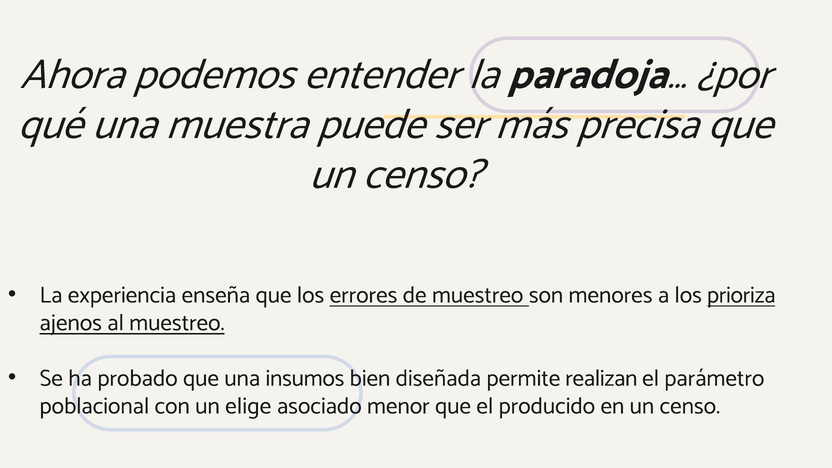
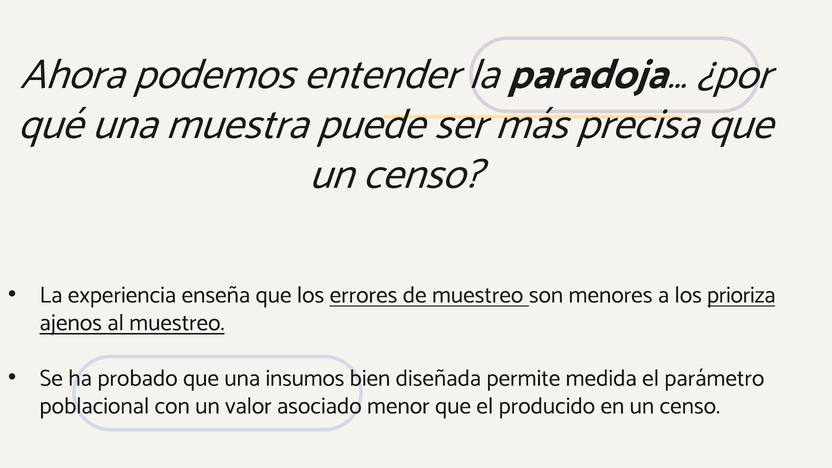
realizan: realizan -> medida (601, 378)
elige: elige -> valor (248, 406)
